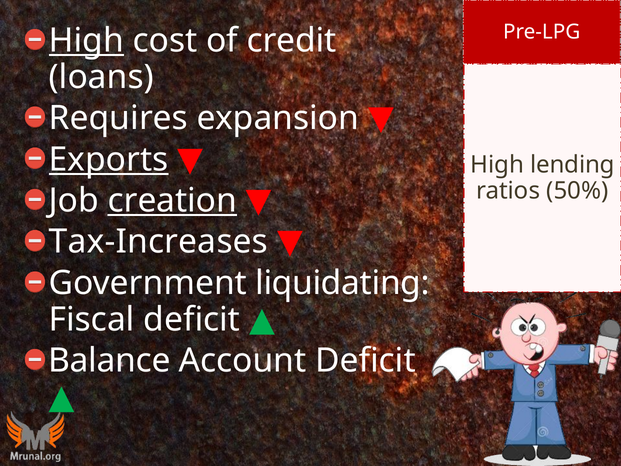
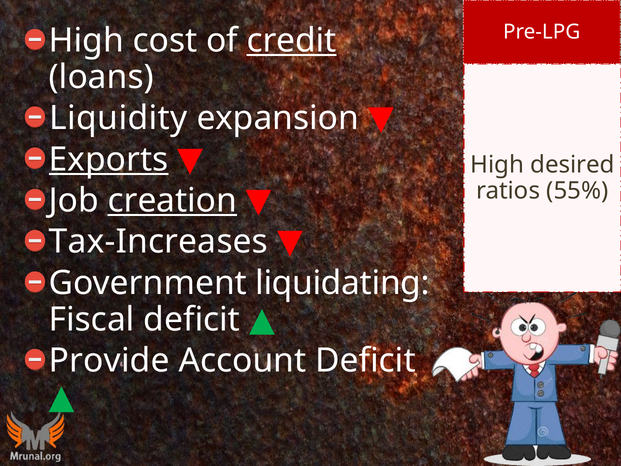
High underline: present -> none (86, 41)
credit underline: none -> present (292, 41)
Requires: Requires -> Liquidity (118, 118)
lending: lending -> desired (572, 165)
50%: 50% -> 55% (577, 191)
Balance: Balance -> Provide (109, 360)
